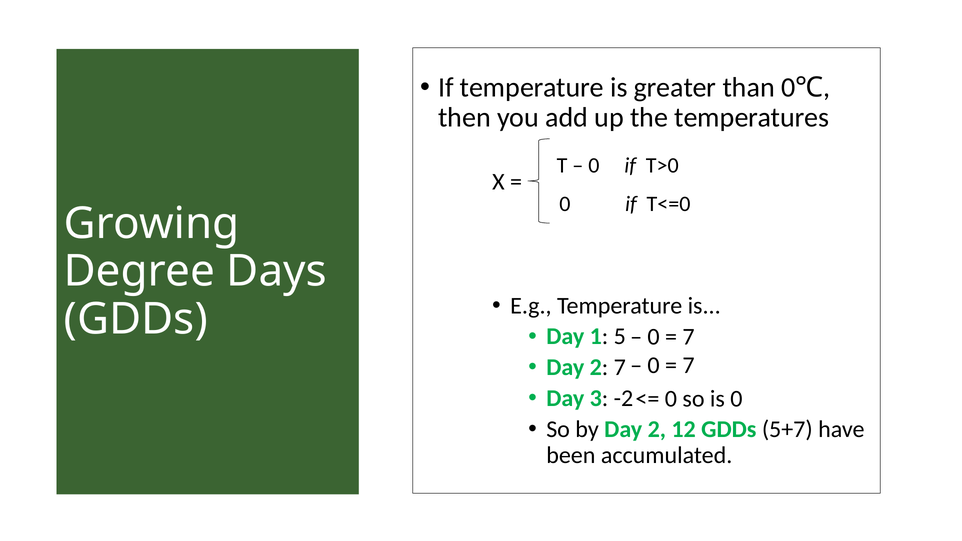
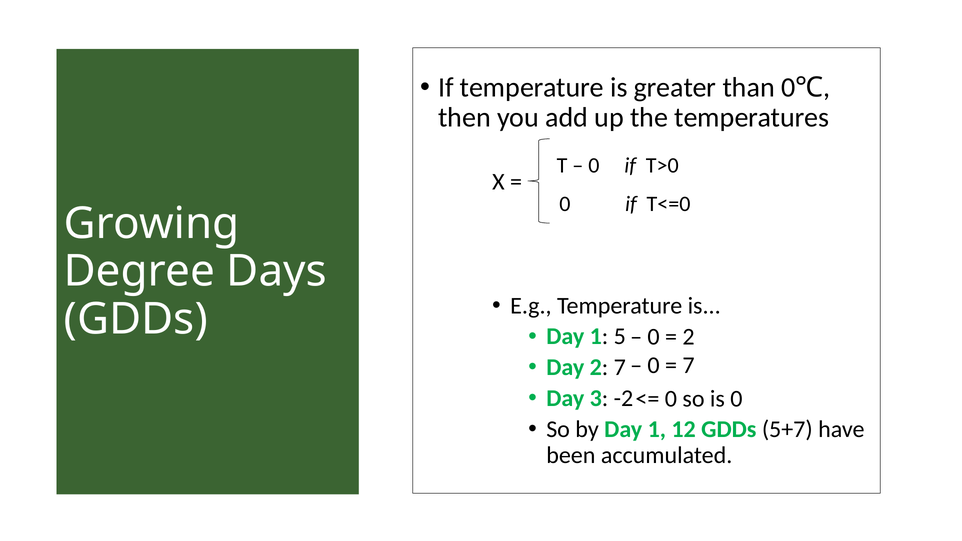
7: 7 -> 2 (689, 337)
by Day 2: 2 -> 1 (657, 430)
